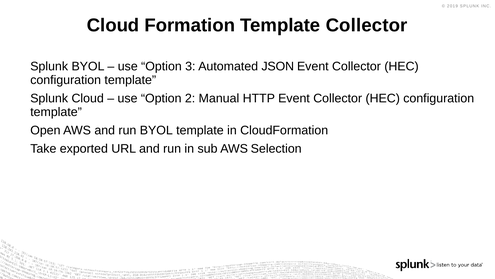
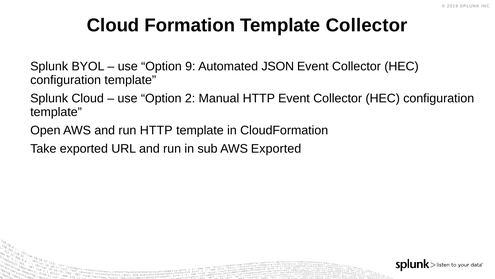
3: 3 -> 9 (190, 66)
run BYOL: BYOL -> HTTP (156, 130)
AWS Selection: Selection -> Exported (276, 149)
